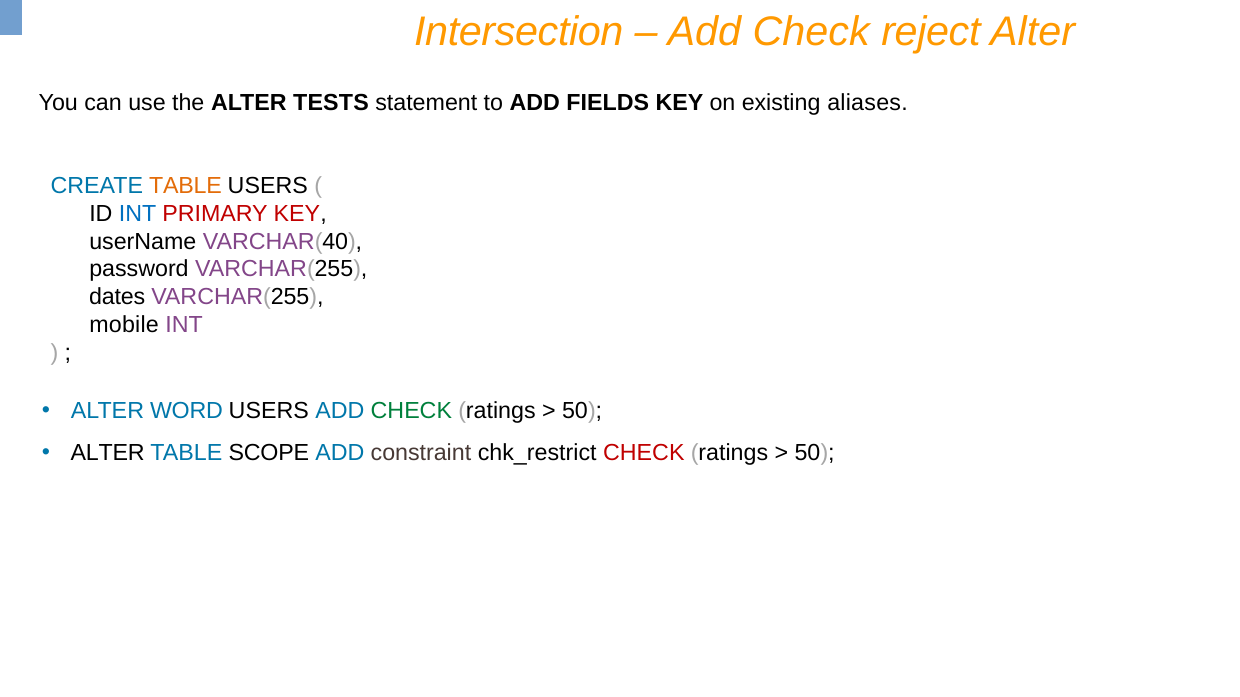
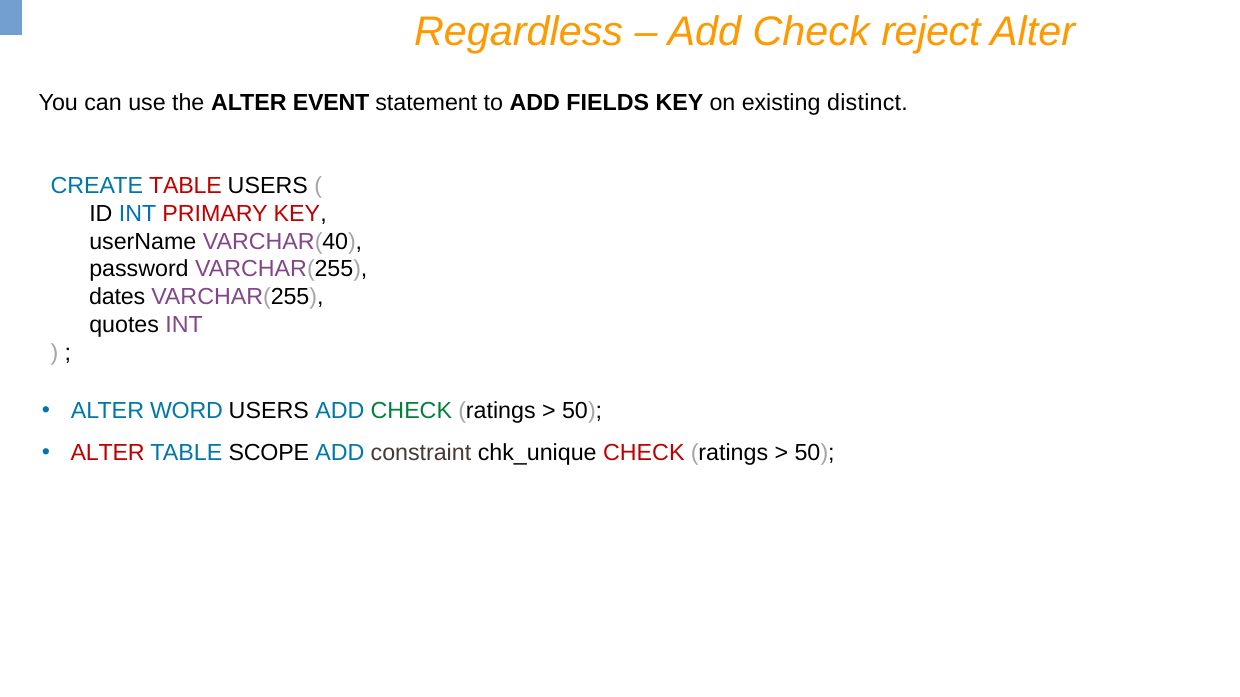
Intersection: Intersection -> Regardless (519, 32)
TESTS: TESTS -> EVENT (331, 103)
aliases: aliases -> distinct (867, 103)
TABLE colour: orange -> red (186, 186)
mobile: mobile -> quotes (124, 325)
ALTER colour: black -> red (108, 453)
chk_restrict: chk_restrict -> chk_unique (537, 453)
